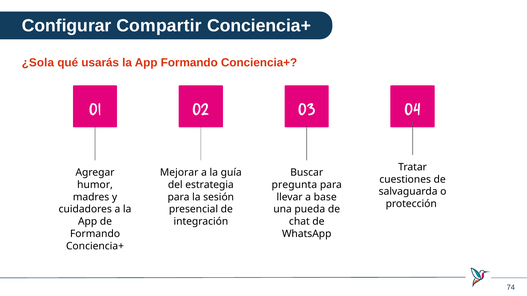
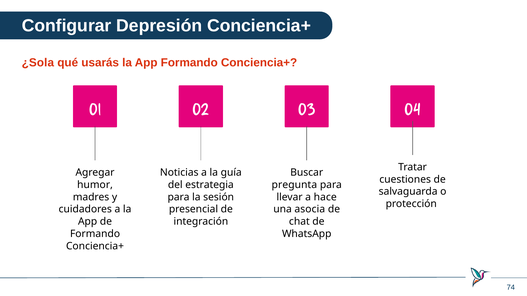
Compartir: Compartir -> Depresión (159, 26)
Mejorar: Mejorar -> Noticias (179, 173)
base: base -> hace (325, 197)
pueda: pueda -> asocia (310, 210)
